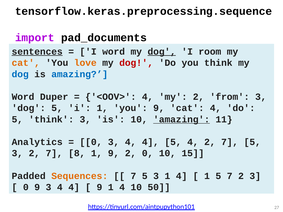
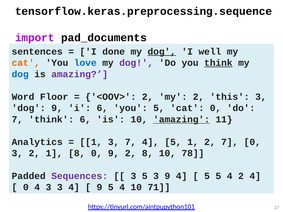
sentences underline: present -> none (37, 52)
I word: word -> done (114, 52)
room: room -> well (210, 52)
love colour: orange -> blue (85, 63)
dog colour: red -> purple (136, 63)
think underline: none -> present (218, 63)
amazing colour: blue -> purple (80, 74)
Duper: Duper -> Floor (54, 97)
<OOV> 4: 4 -> 2 (148, 97)
from: from -> this (230, 97)
dog 5: 5 -> 9 (57, 108)
i 1: 1 -> 6 (102, 108)
you 9: 9 -> 5 (159, 108)
cat 4: 4 -> 0 (216, 108)
5: 5 -> 7 (17, 120)
think 3: 3 -> 6 (85, 120)
0: 0 -> 1 (91, 142)
4: 4 -> 7 (131, 142)
5 4: 4 -> 1 (193, 142)
2 7 5: 5 -> 0 (252, 142)
3 2 7: 7 -> 1 (54, 153)
8 1: 1 -> 0 (97, 153)
2 0: 0 -> 8 (148, 153)
15: 15 -> 78 (193, 153)
Sequences colour: orange -> purple (80, 176)
7: 7 -> 3 (133, 176)
3 1: 1 -> 9 (167, 176)
1: 1 -> 5 (207, 176)
7: 7 -> 4 (230, 176)
2 3: 3 -> 4 (255, 176)
0 9: 9 -> 4 (37, 187)
4: 4 -> 3 (60, 187)
9 1: 1 -> 5 (111, 187)
50: 50 -> 71 (159, 187)
